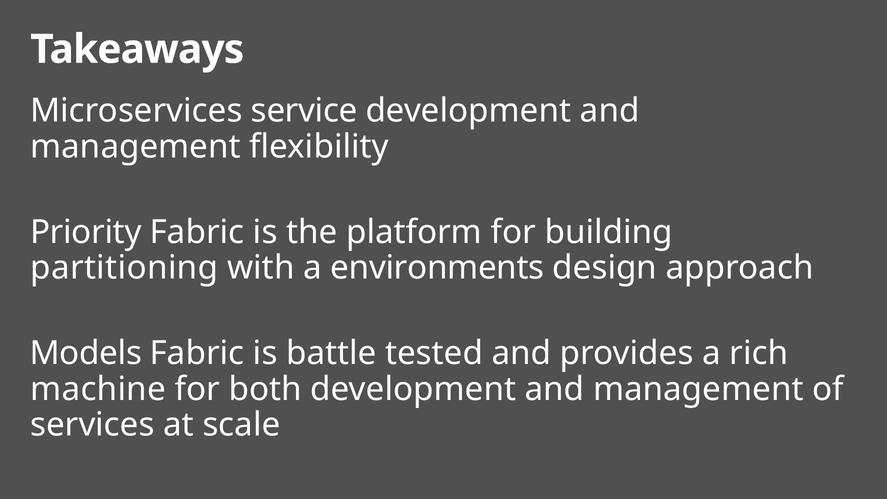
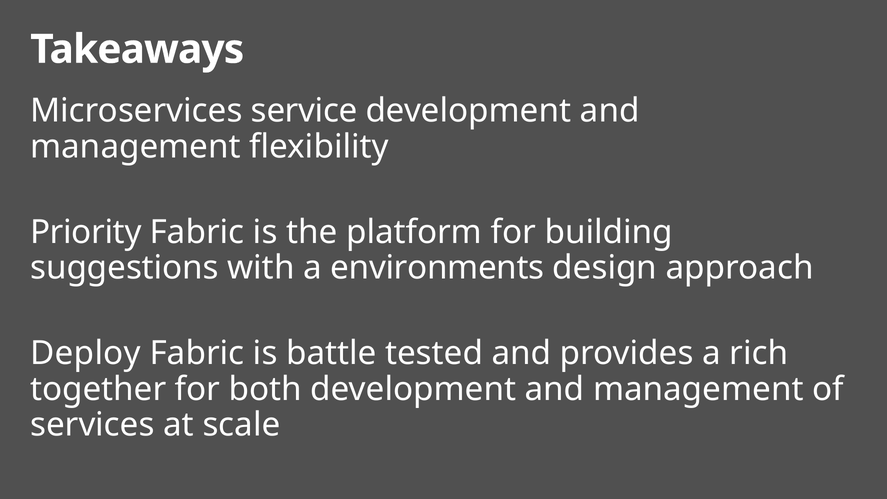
partitioning: partitioning -> suggestions (124, 268)
Models: Models -> Deploy (86, 353)
machine: machine -> together (98, 389)
